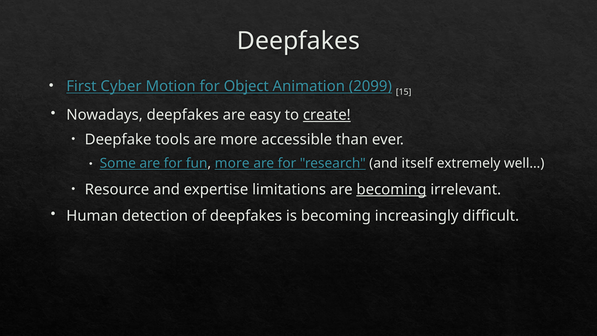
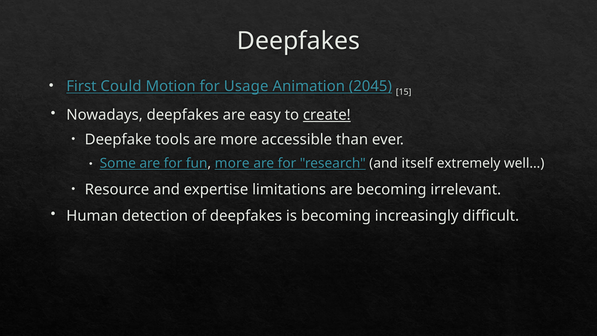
Cyber: Cyber -> Could (121, 86)
Object: Object -> Usage (246, 86)
2099: 2099 -> 2045 (370, 86)
becoming underline: present -> none (391, 189)
